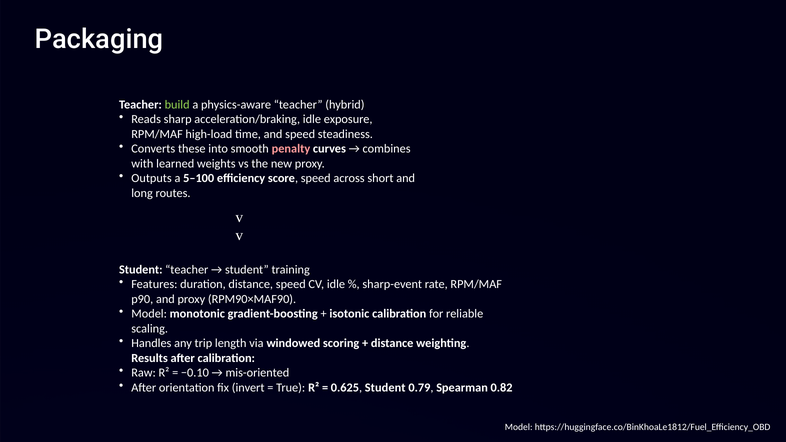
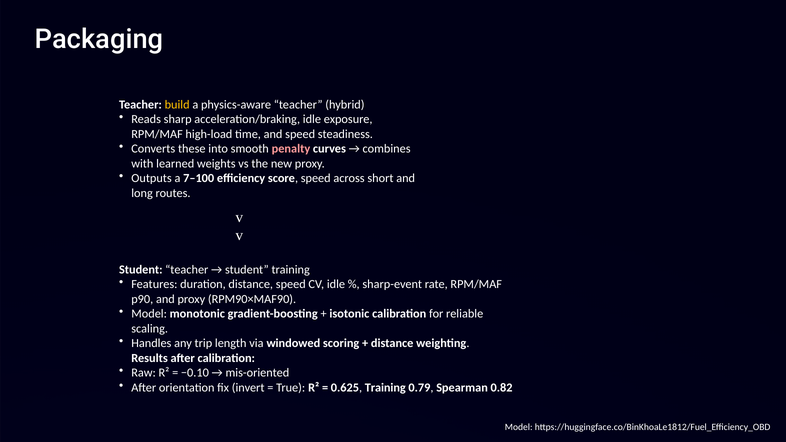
build colour: light green -> yellow (177, 105)
5–100: 5–100 -> 7–100 (199, 178)
0.625 Student: Student -> Training (385, 388)
